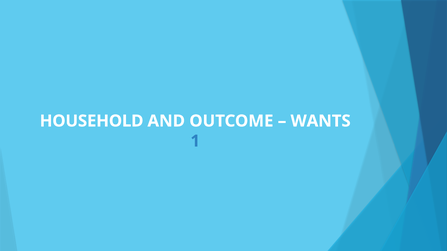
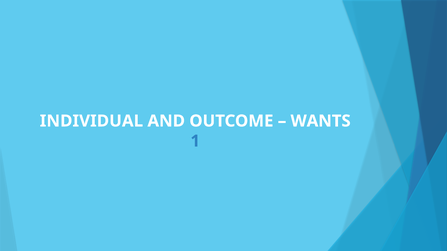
HOUSEHOLD: HOUSEHOLD -> INDIVIDUAL (91, 121)
